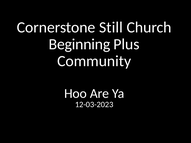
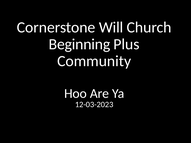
Still: Still -> Will (111, 27)
